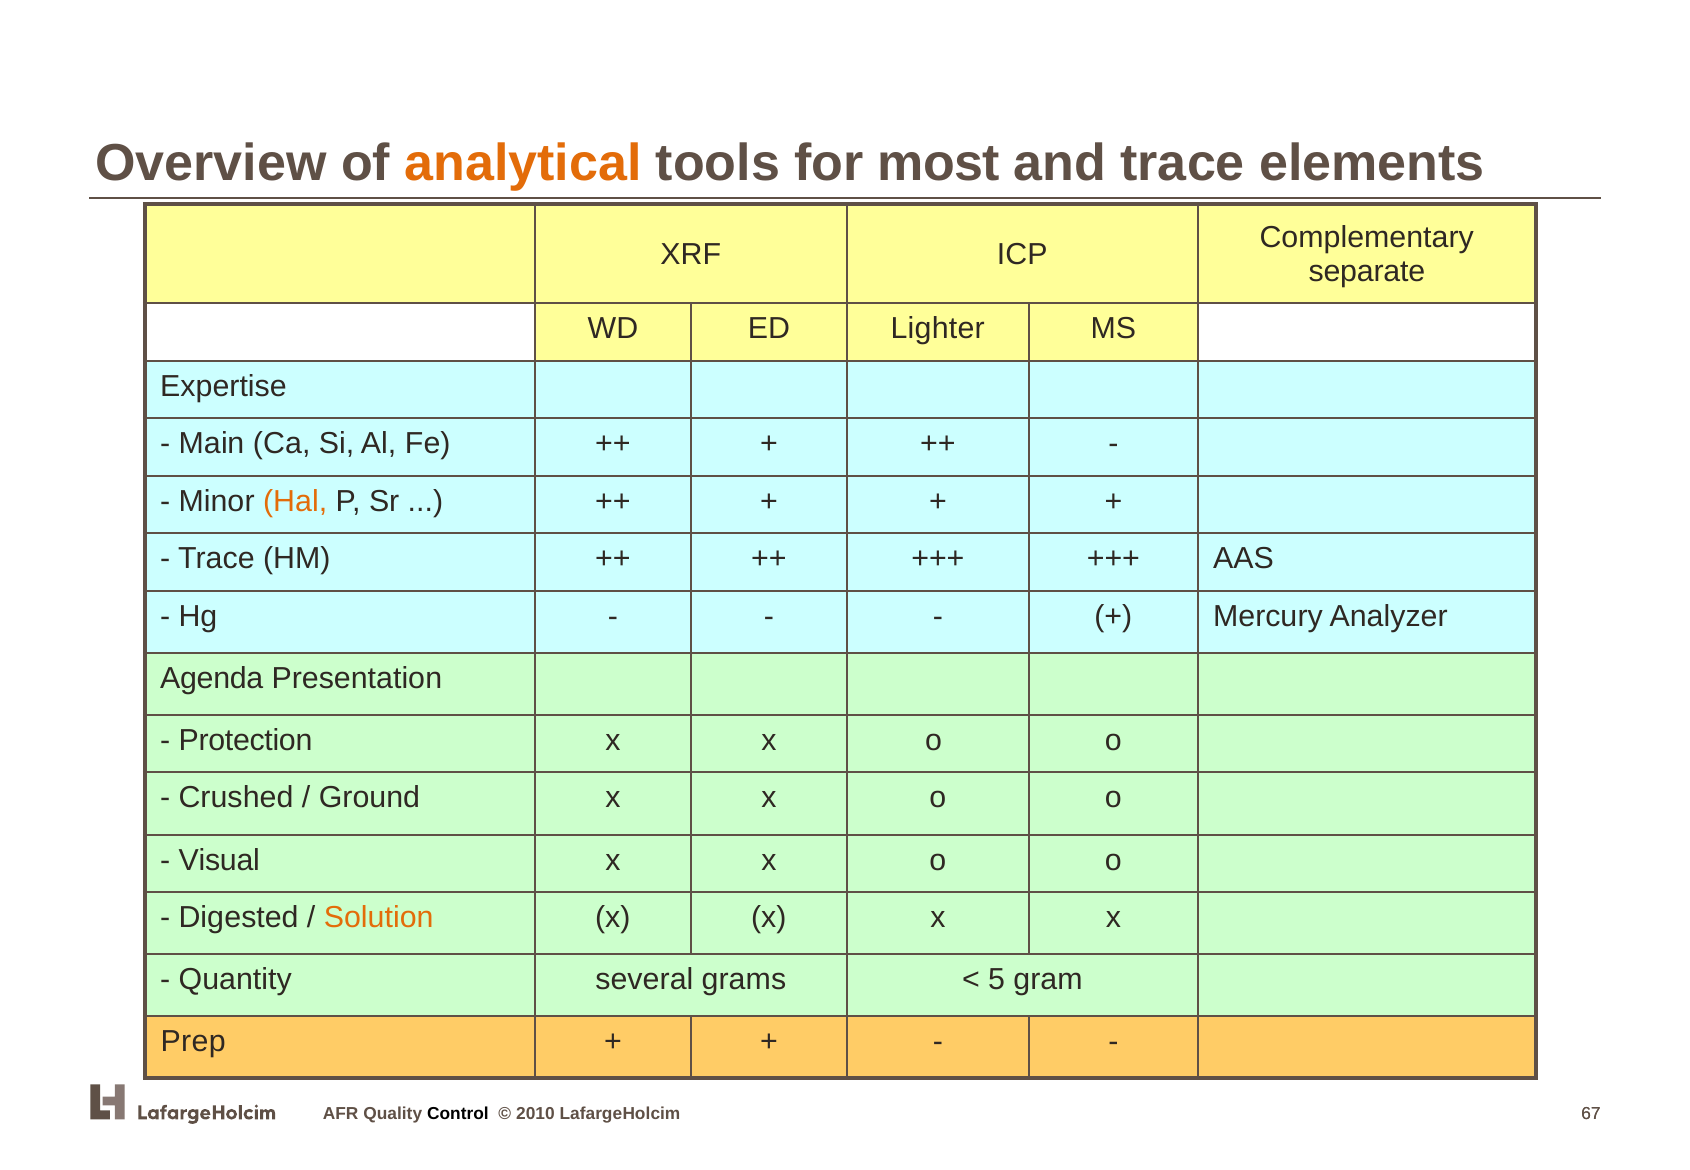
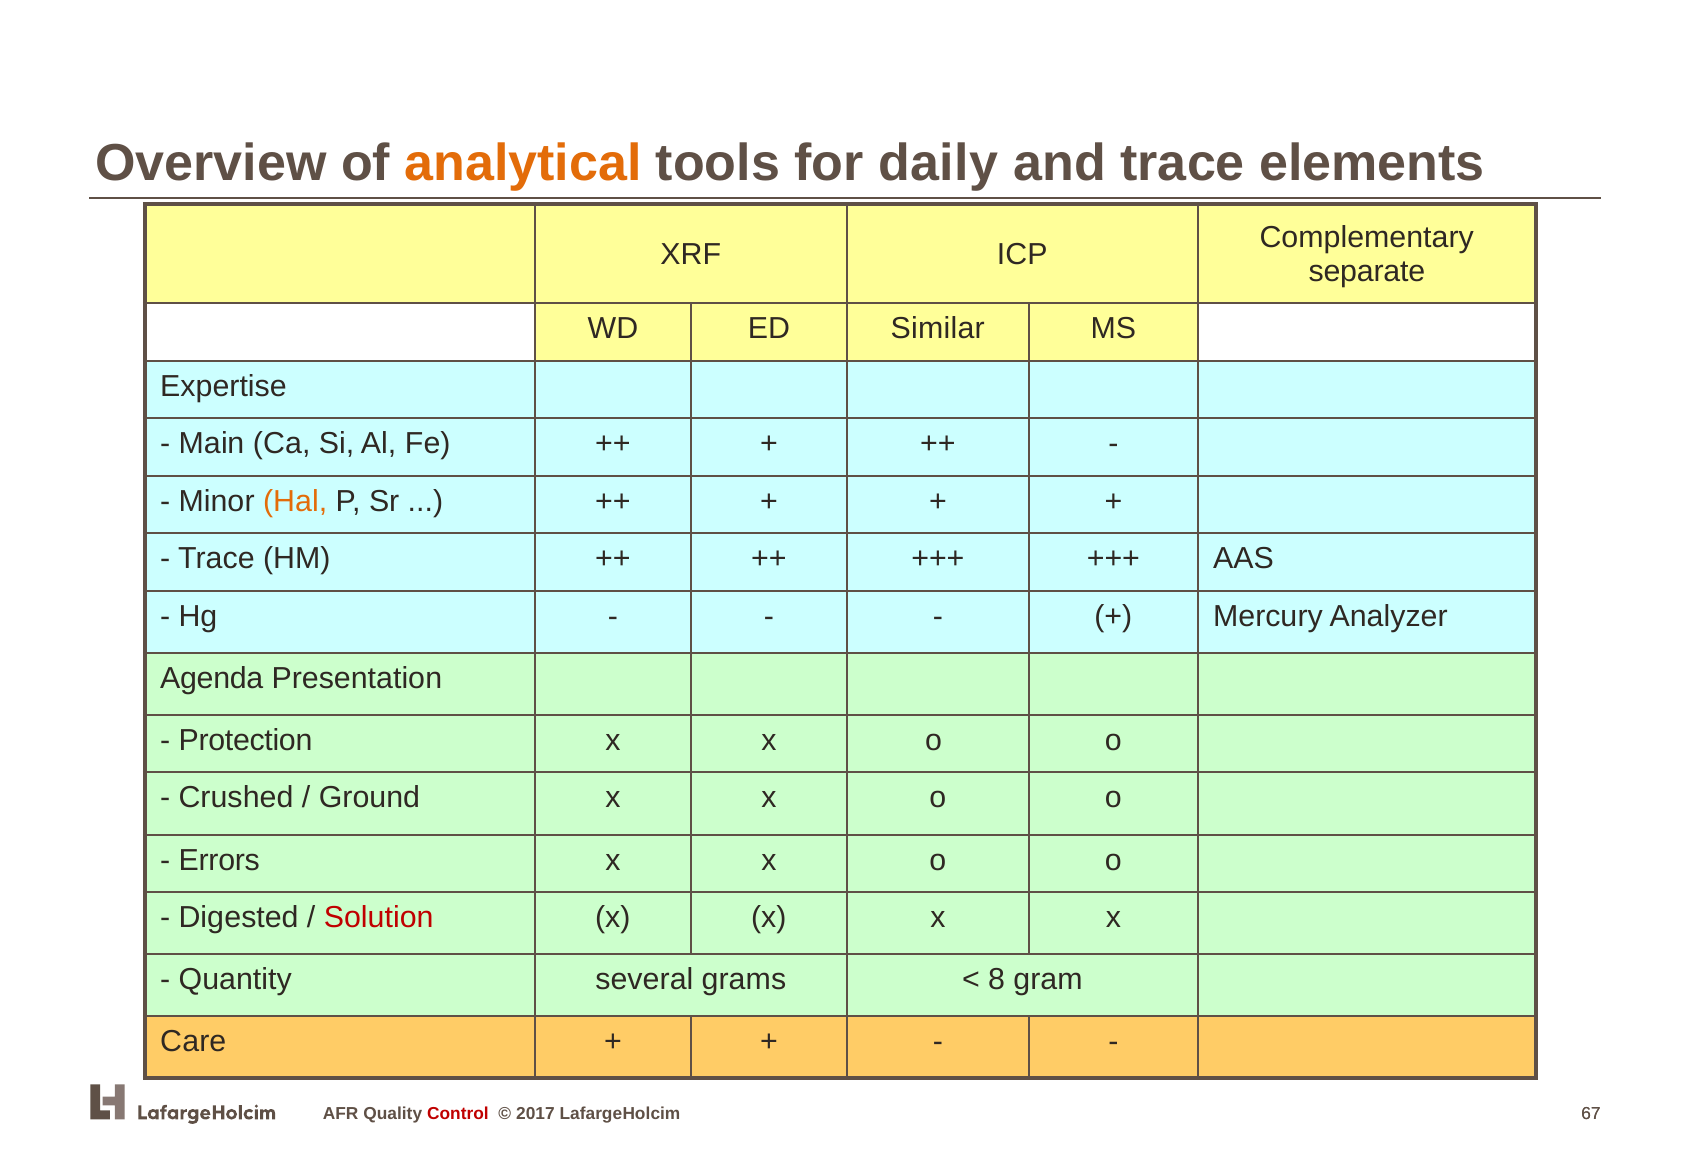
most: most -> daily (938, 164)
Lighter: Lighter -> Similar (938, 329)
Visual: Visual -> Errors (219, 860)
Solution colour: orange -> red (379, 918)
5: 5 -> 8 (996, 980)
Prep: Prep -> Care (193, 1042)
Control colour: black -> red (458, 1114)
2010: 2010 -> 2017 (535, 1114)
